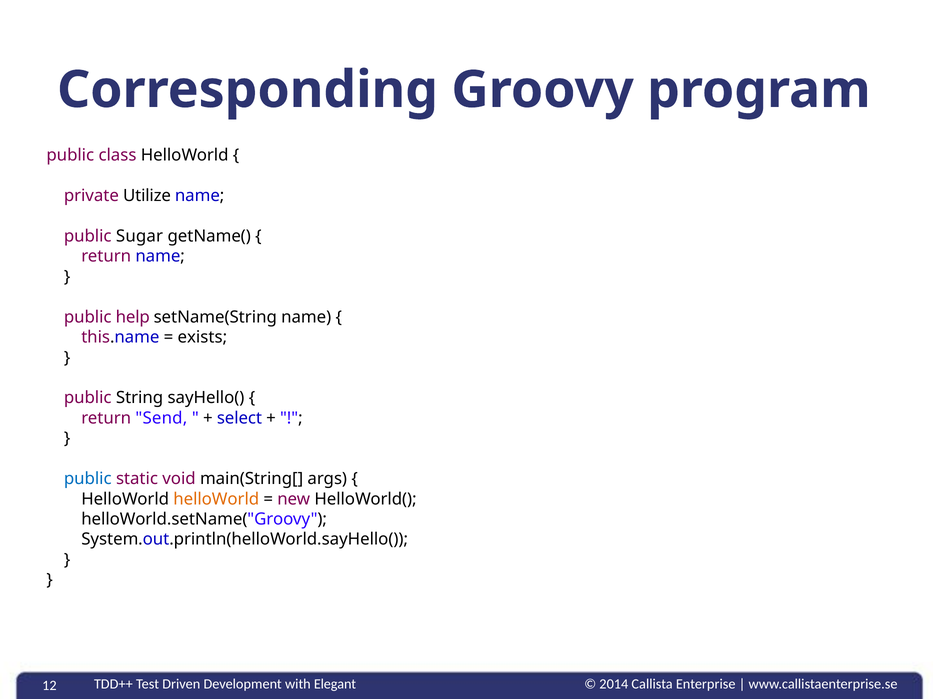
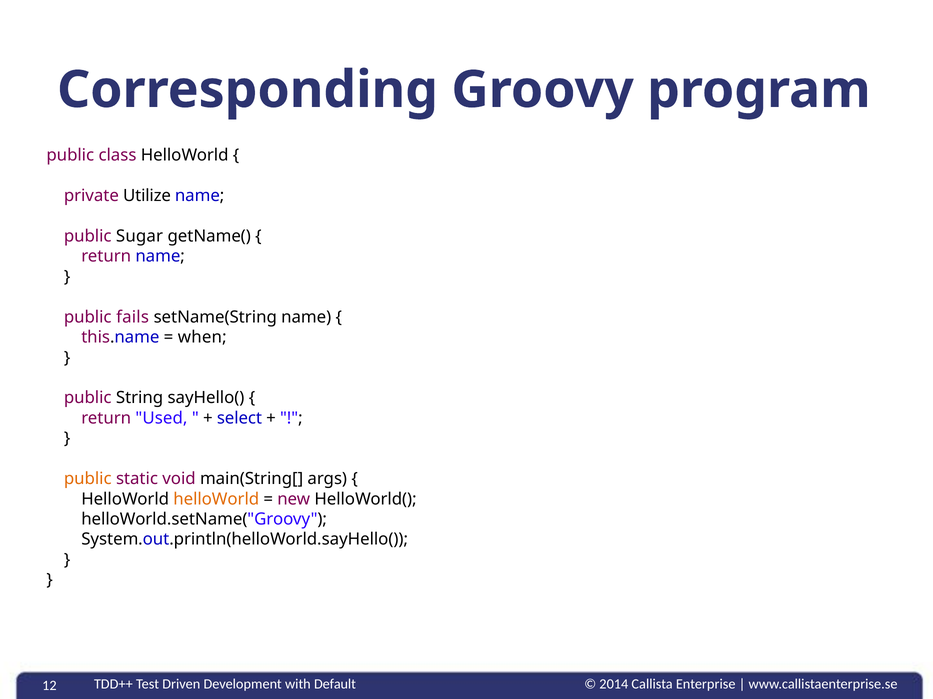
help: help -> fails (133, 317)
exists: exists -> when (202, 338)
Send: Send -> Used (161, 419)
public colour: blue -> orange (88, 479)
Elegant: Elegant -> Default (335, 685)
